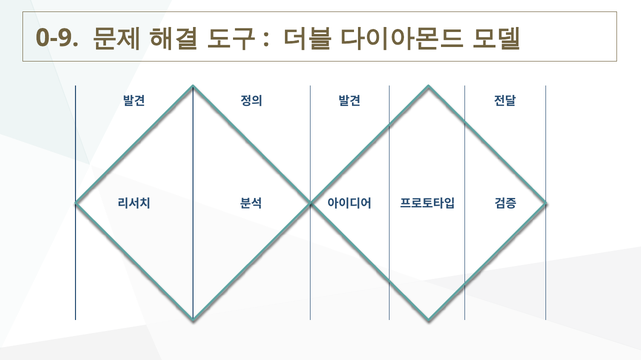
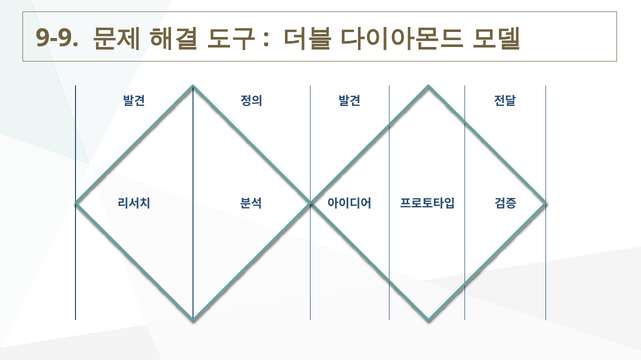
0-9: 0-9 -> 9-9 (57, 38)
